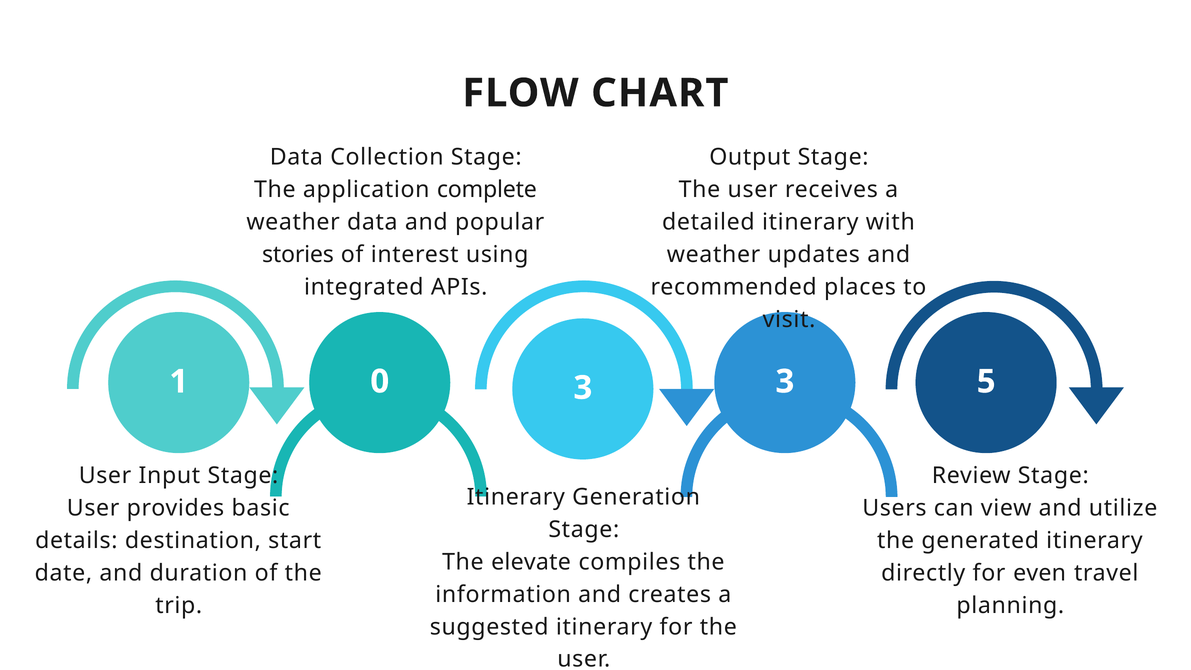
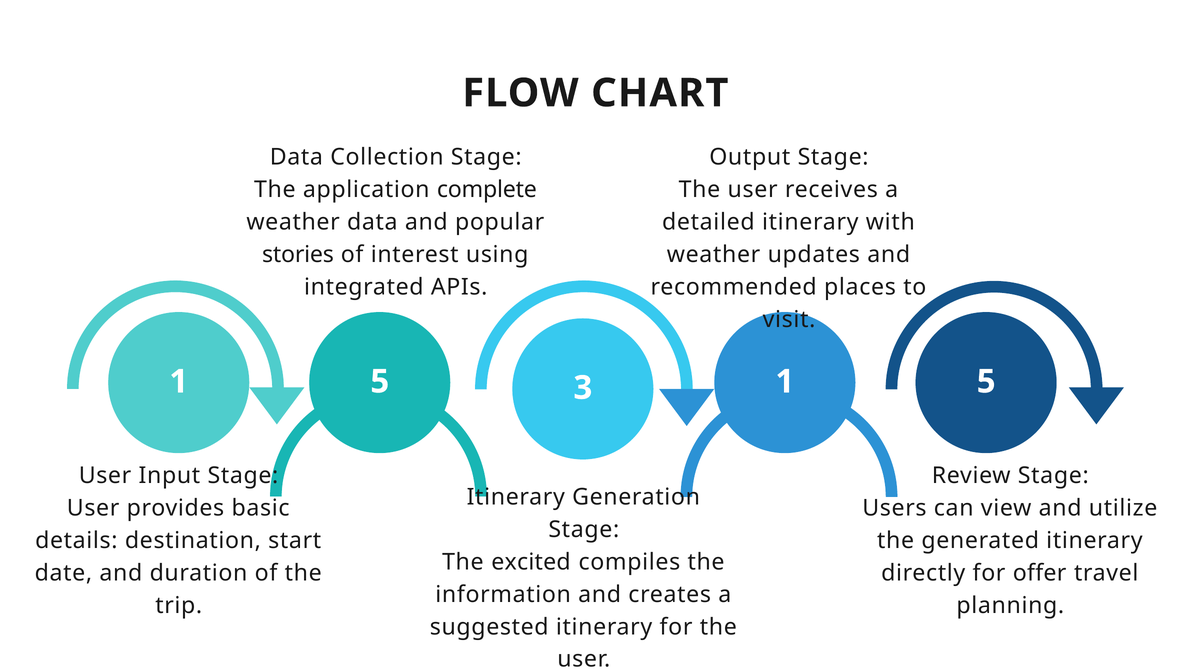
0: 0 -> 5 (380, 382)
3 3: 3 -> 1 (785, 382)
elevate: elevate -> excited (531, 562)
even: even -> offer (1040, 573)
